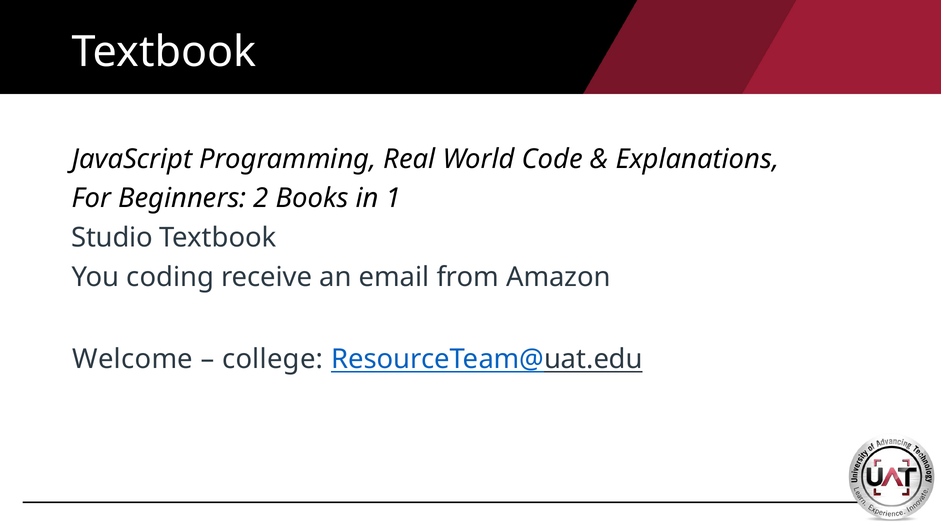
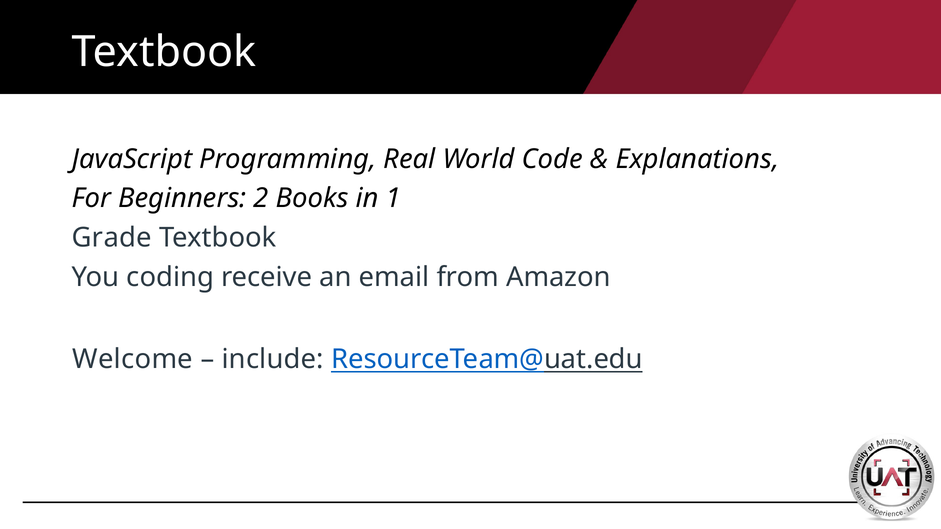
Studio: Studio -> Grade (112, 238)
college: college -> include (273, 359)
